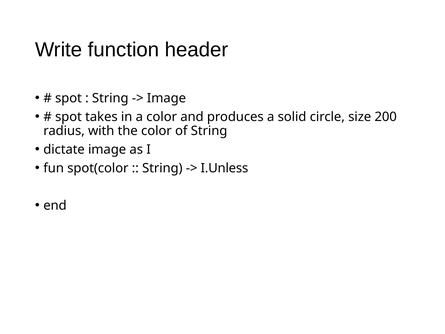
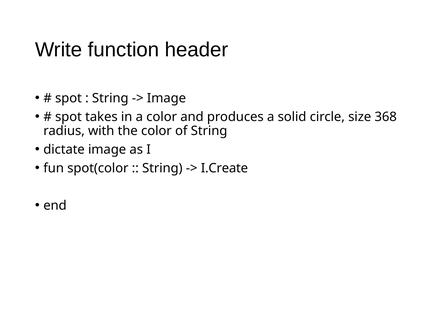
200: 200 -> 368 (386, 117)
I.Unless: I.Unless -> I.Create (224, 168)
